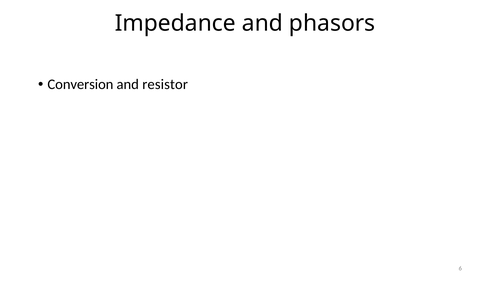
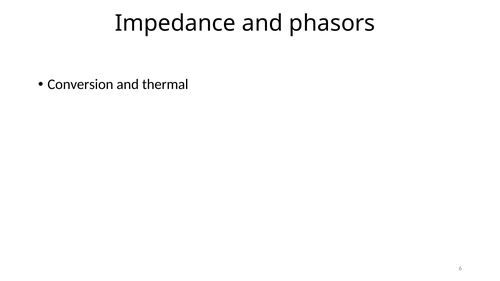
resistor: resistor -> thermal (165, 85)
